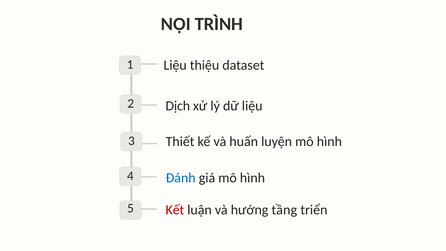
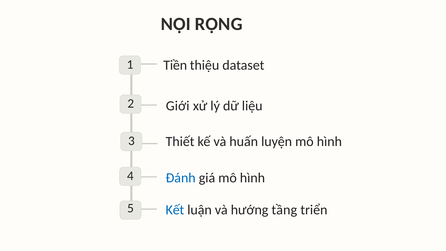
TRÌNH: TRÌNH -> RỘNG (219, 24)
1 Liệu: Liệu -> Tiền (175, 65)
Dịch: Dịch -> Giới (178, 106)
Kết colour: red -> blue (175, 210)
